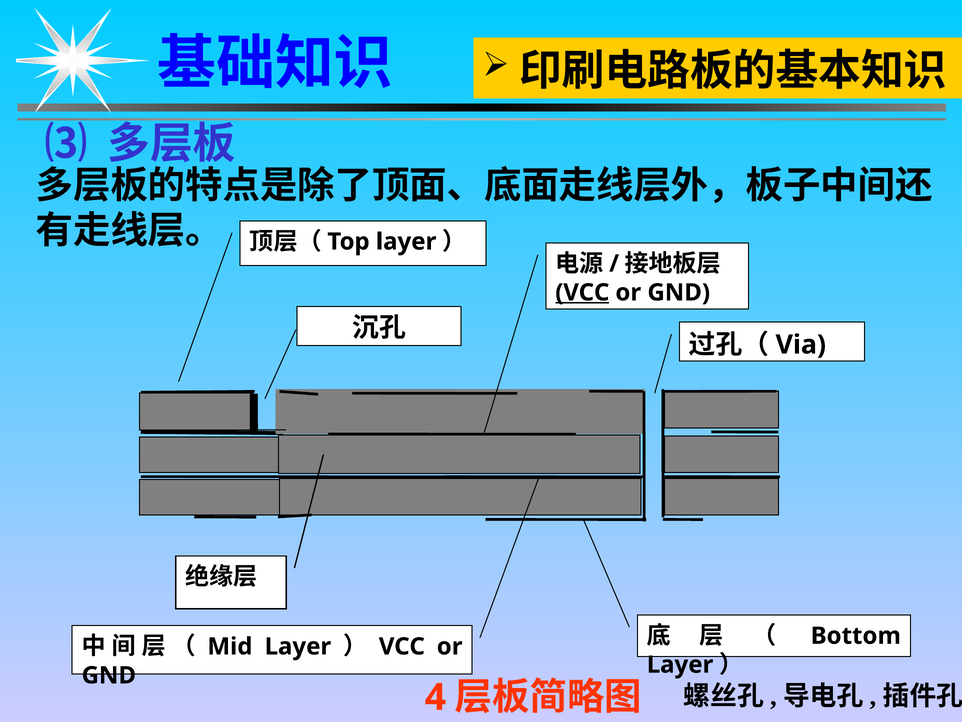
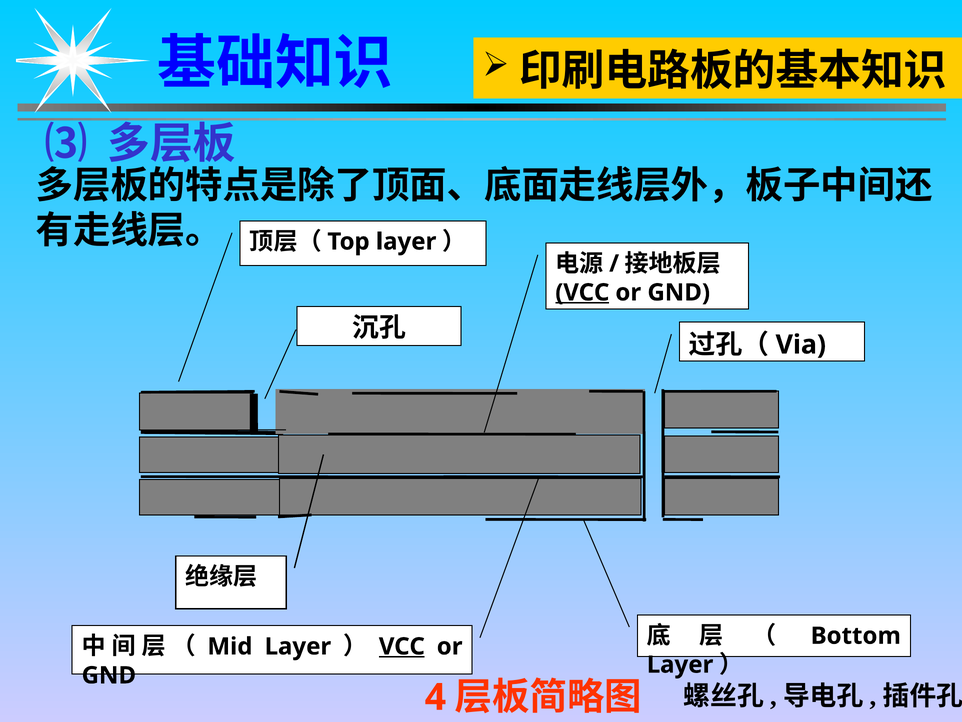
VCC underline: none -> present (402, 646)
